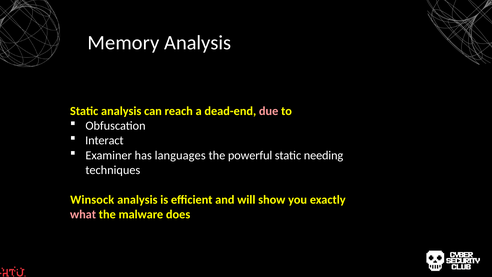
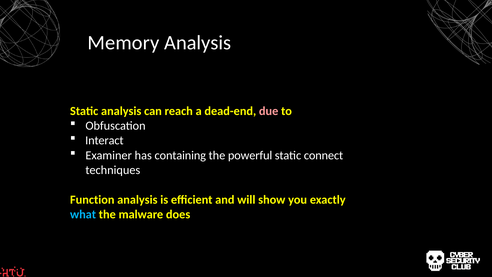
languages: languages -> containing (180, 155)
needing: needing -> connect (323, 155)
Winsock: Winsock -> Function (92, 199)
what colour: pink -> light blue (83, 214)
